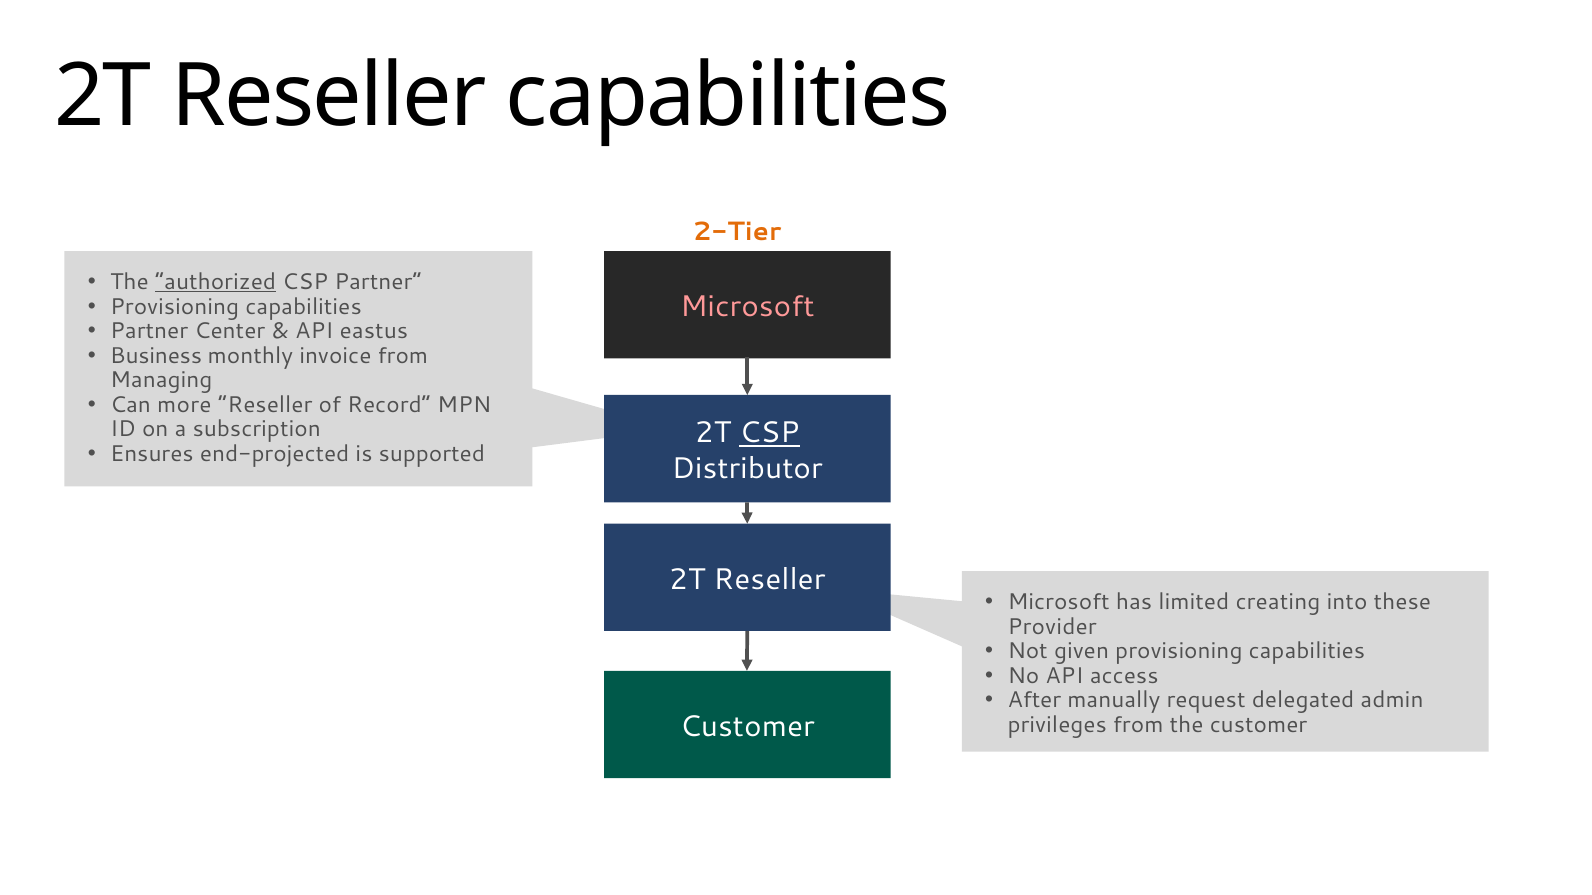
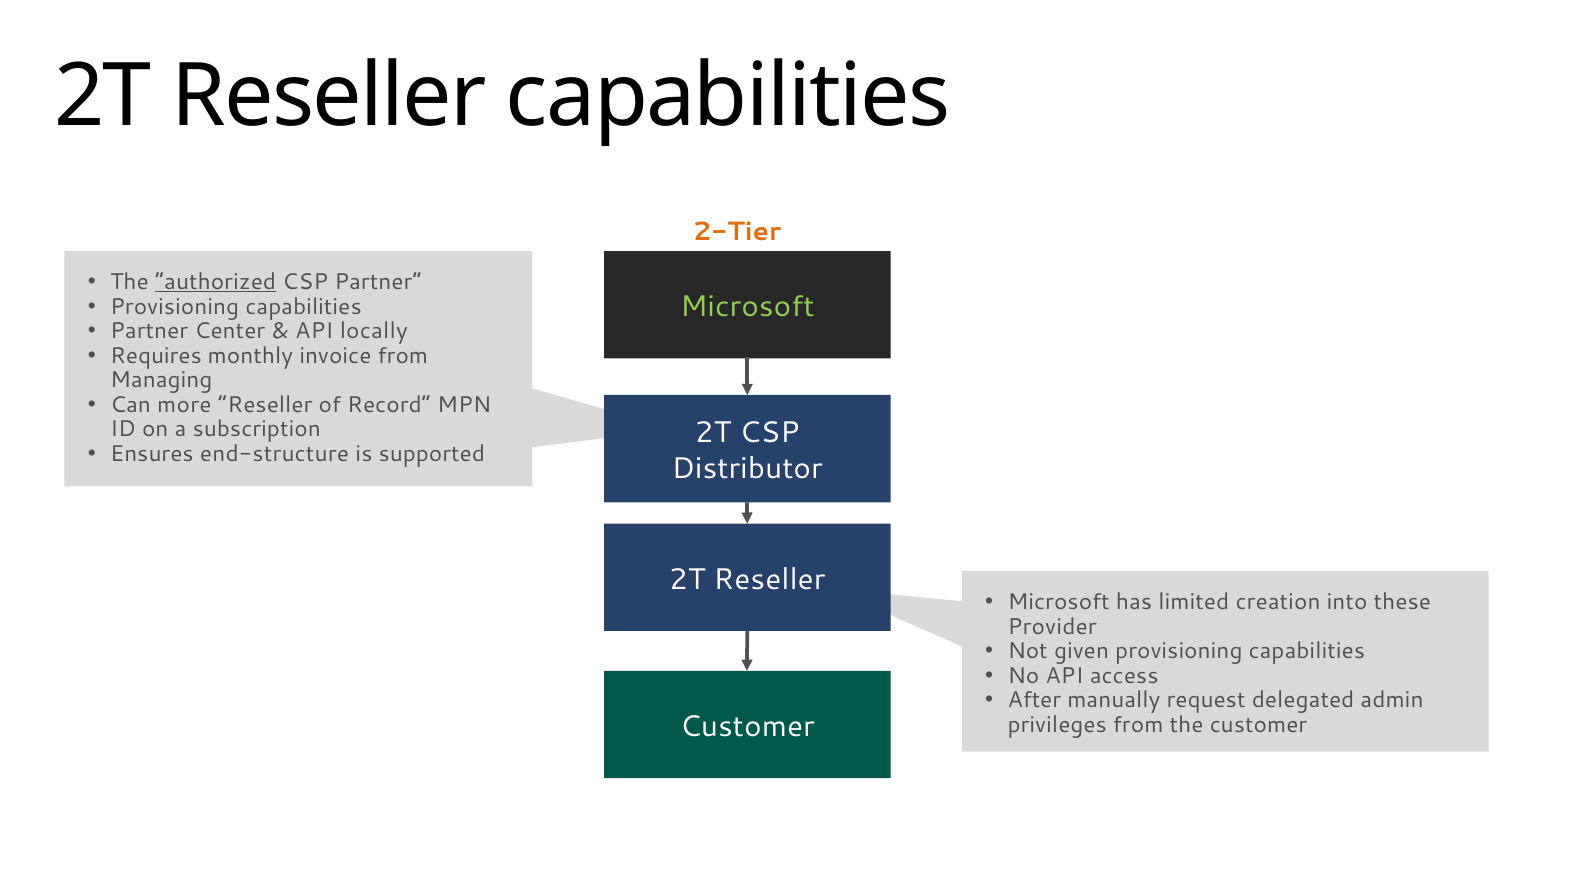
Microsoft colour: pink -> light green (747, 307)
eastus: eastus -> locally (374, 331)
Business: Business -> Requires (156, 356)
CSP underline: present -> none (769, 433)
end-projected: end-projected -> end-structure (275, 454)
creating: creating -> creation (1278, 602)
